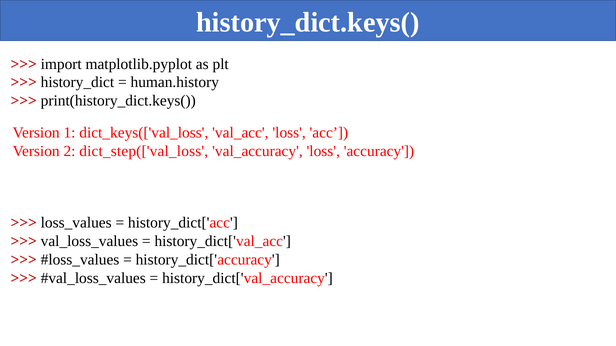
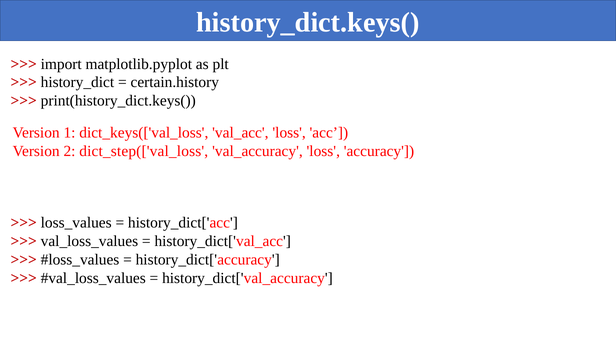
human.history: human.history -> certain.history (175, 83)
